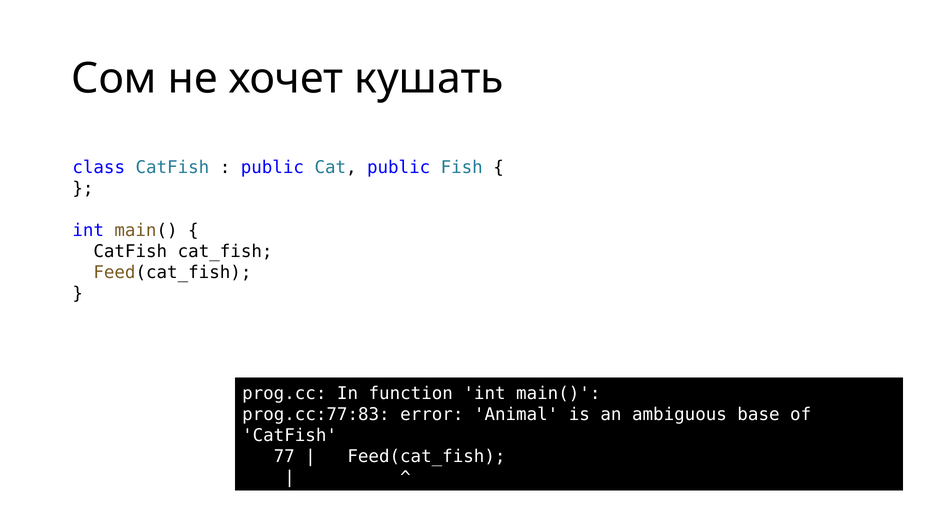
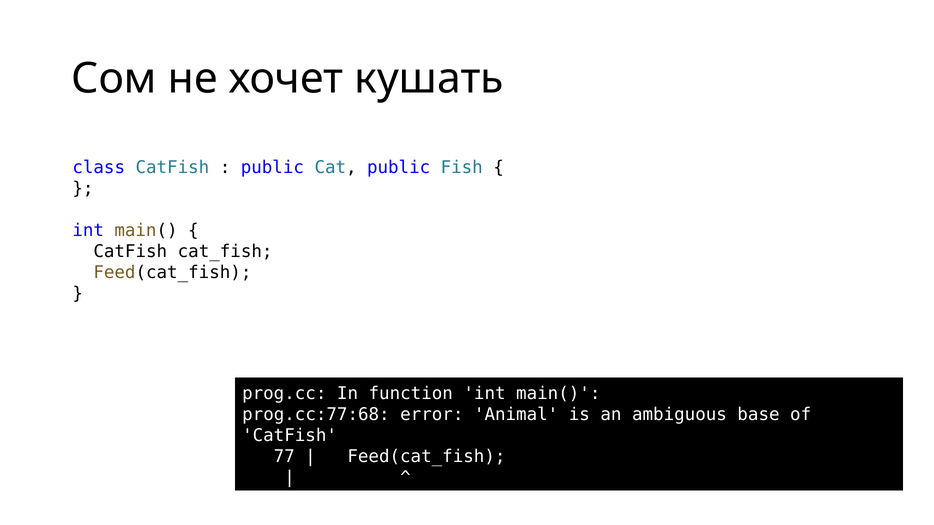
prog.cc:77:83: prog.cc:77:83 -> prog.cc:77:68 (316, 415)
